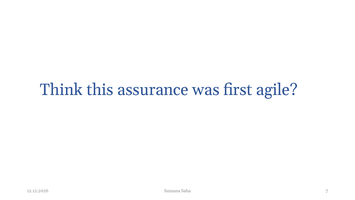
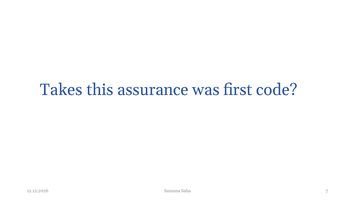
Think: Think -> Takes (61, 90)
agile: agile -> code (277, 90)
